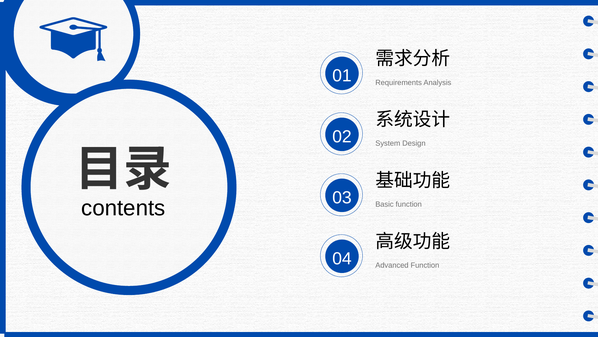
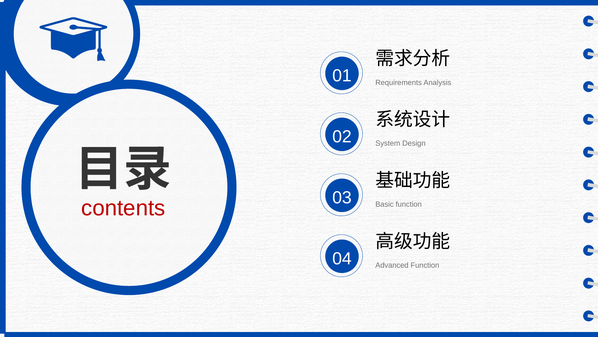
contents colour: black -> red (123, 208)
